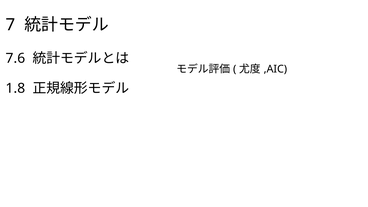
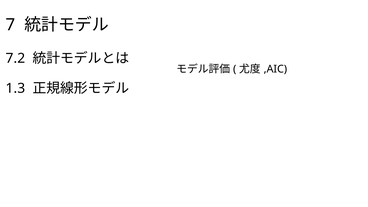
7.6: 7.6 -> 7.2 (15, 58)
1.8: 1.8 -> 1.3 (15, 88)
